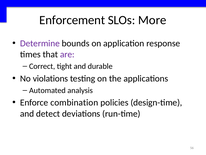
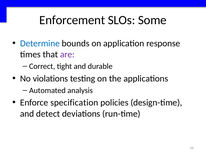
More: More -> Some (152, 20)
Determine colour: purple -> blue (40, 43)
combination: combination -> specification (74, 102)
